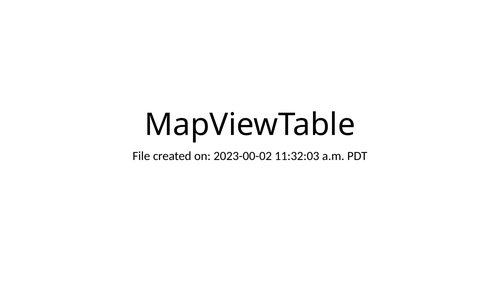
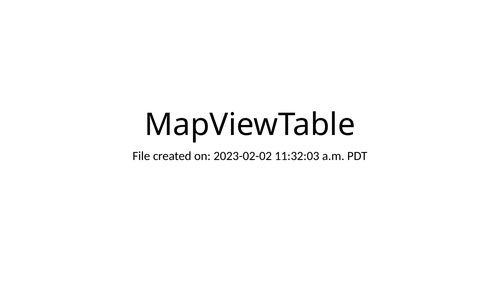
2023-00-02: 2023-00-02 -> 2023-02-02 (243, 156)
